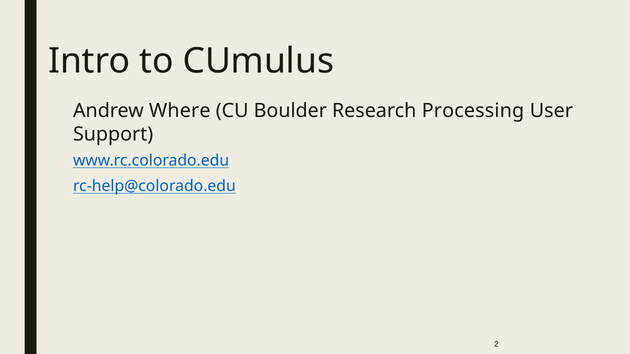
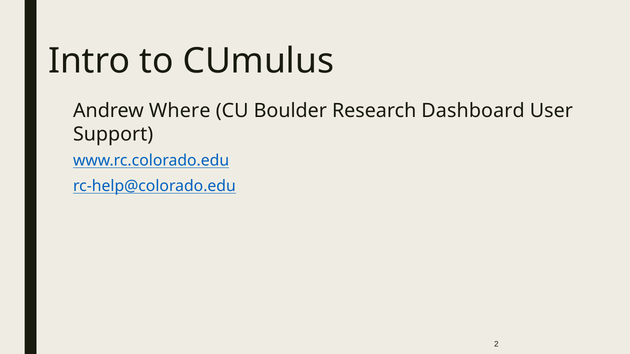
Processing: Processing -> Dashboard (473, 111)
